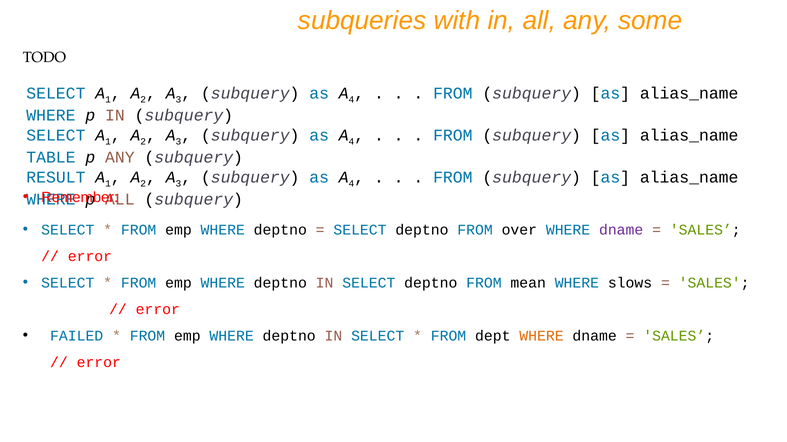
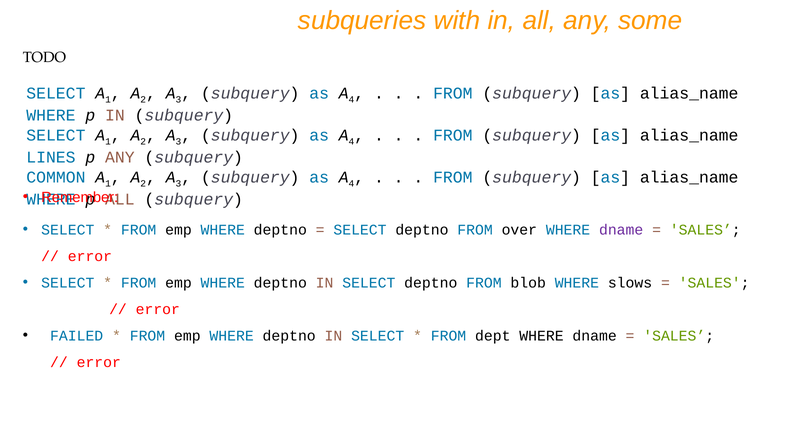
TABLE: TABLE -> LINES (51, 158)
RESULT: RESULT -> COMMON (56, 177)
mean: mean -> blob (528, 283)
WHERE colour: orange -> black (541, 336)
